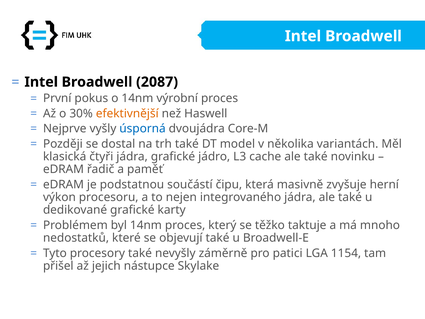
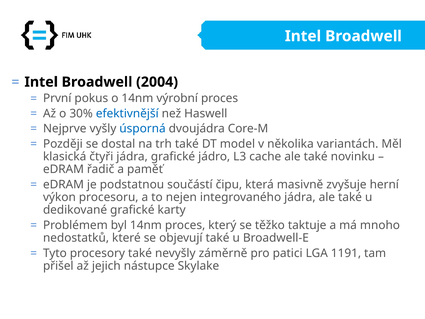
2087: 2087 -> 2004 (157, 82)
efektivnější colour: orange -> blue (127, 113)
1154: 1154 -> 1191 (346, 253)
